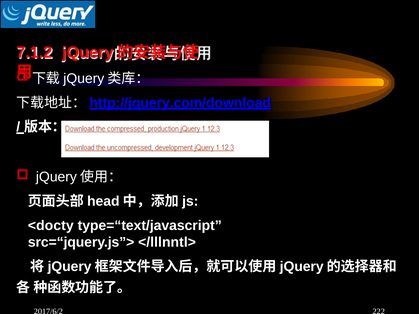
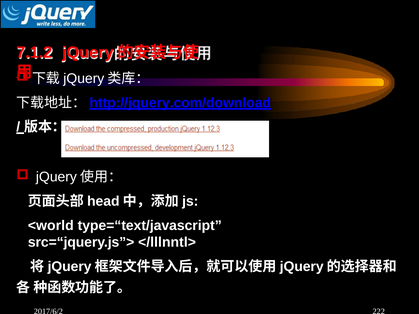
<docty: <docty -> <world (51, 226)
